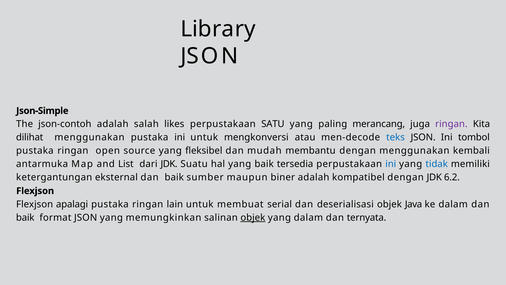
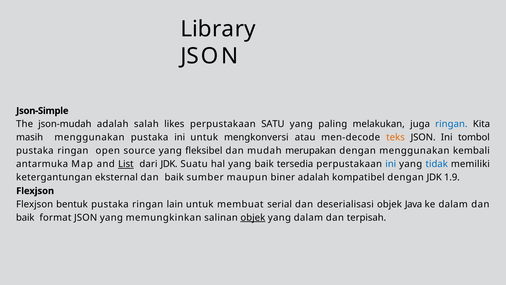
json-contoh: json-contoh -> json-mudah (65, 124)
merancang: merancang -> melakukan (379, 124)
ringan colour: purple -> blue (451, 124)
dilihat: dilihat -> masih (30, 137)
teks colour: blue -> orange (396, 137)
membantu: membantu -> merupakan (311, 151)
List underline: none -> present (126, 164)
6.2: 6.2 -> 1.9 (452, 177)
apalagi: apalagi -> bentuk (72, 204)
ternyata: ternyata -> terpisah (367, 217)
